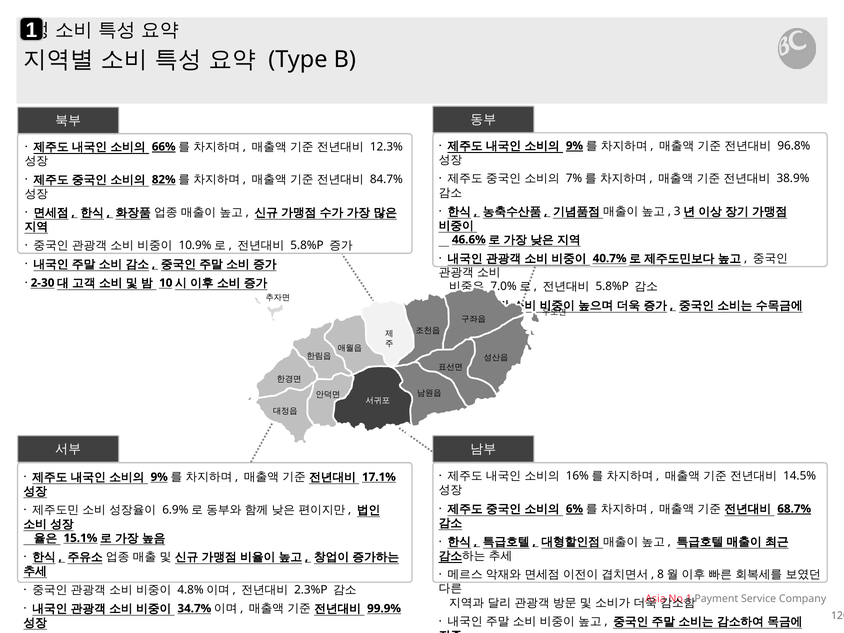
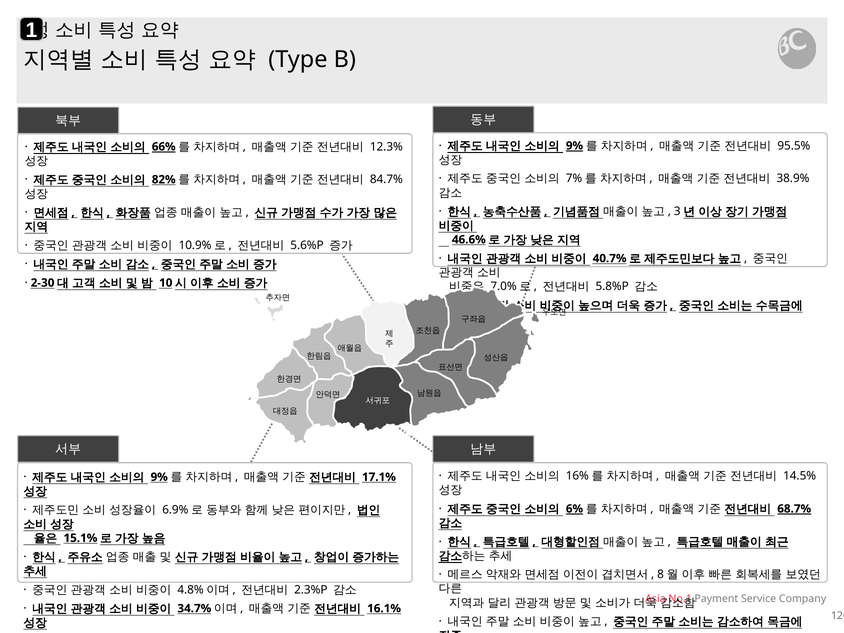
96.8%: 96.8% -> 95.5% (794, 146)
5.8%P: 5.8%P -> 5.6%P (307, 245)
99.9%: 99.9% -> 16.1% (384, 608)
